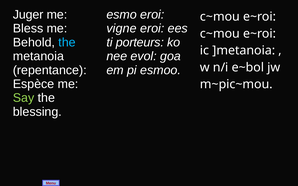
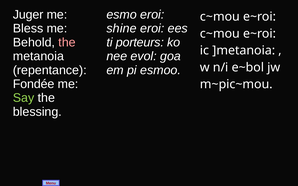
vigne: vigne -> shine (122, 29)
the colour: light blue -> pink (67, 42)
Espèce: Espèce -> Fondée (34, 84)
